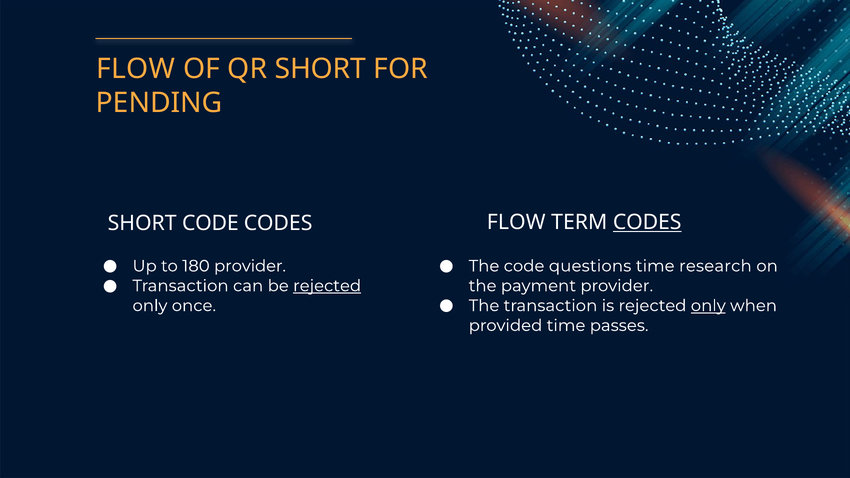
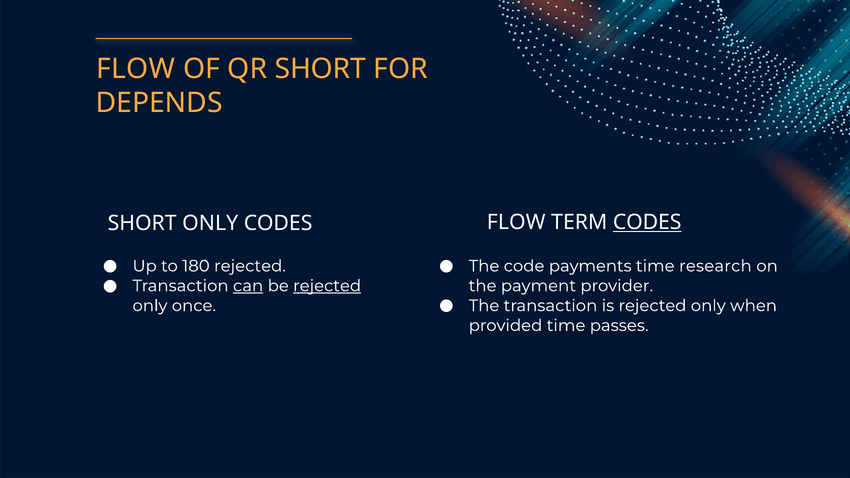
PENDING: PENDING -> DEPENDS (159, 103)
SHORT CODE: CODE -> ONLY (210, 223)
180 provider: provider -> rejected (250, 266)
questions: questions -> payments (590, 266)
can underline: none -> present (248, 286)
only underline: present -> none (708, 306)
